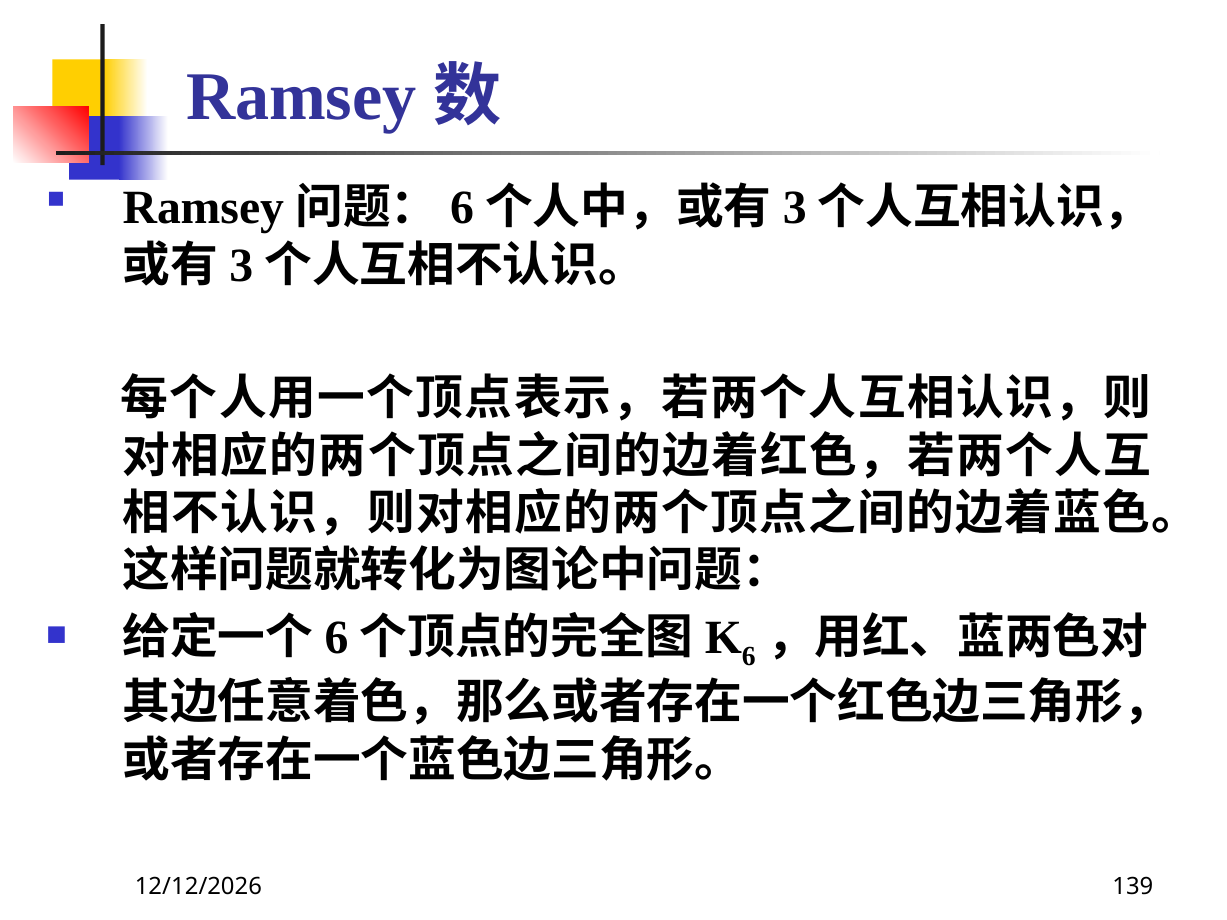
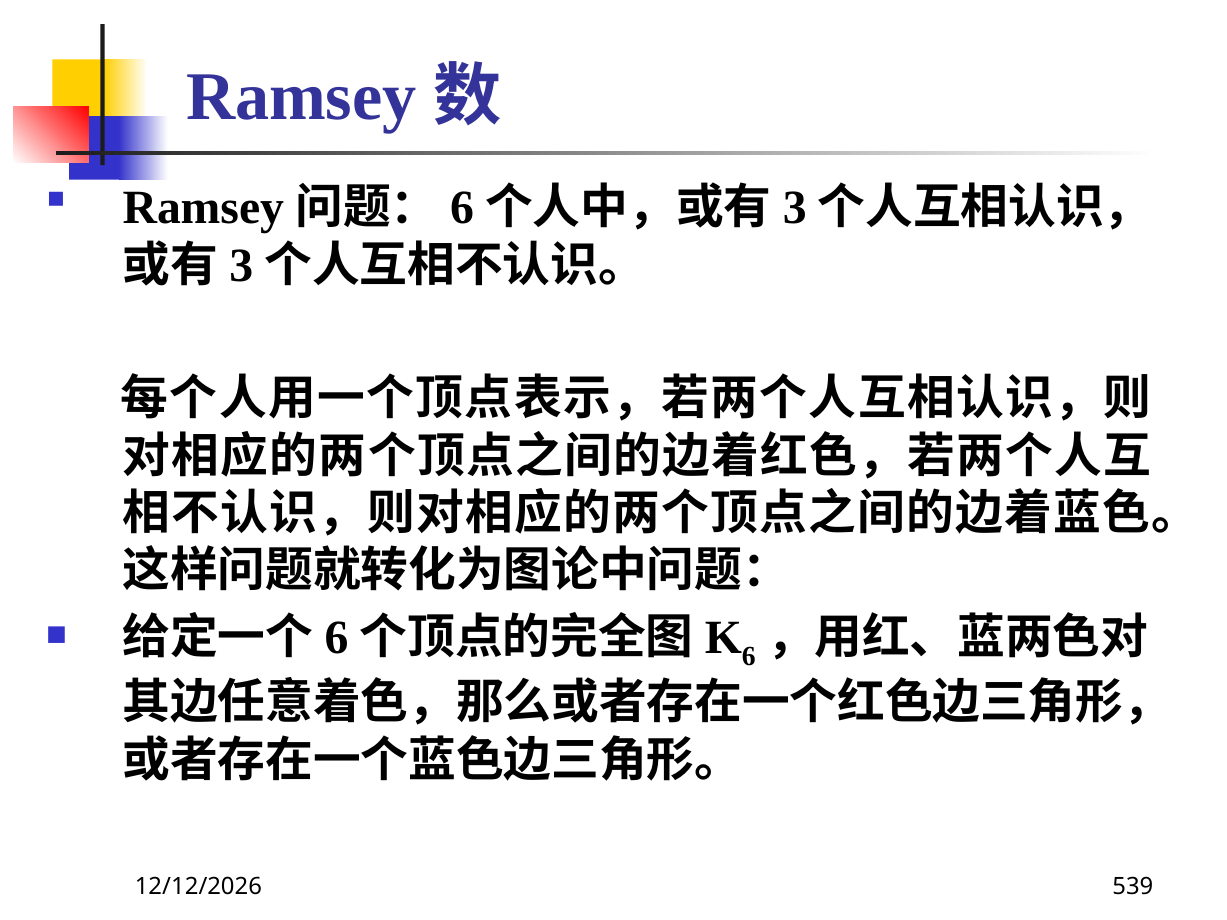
139: 139 -> 539 (1133, 887)
